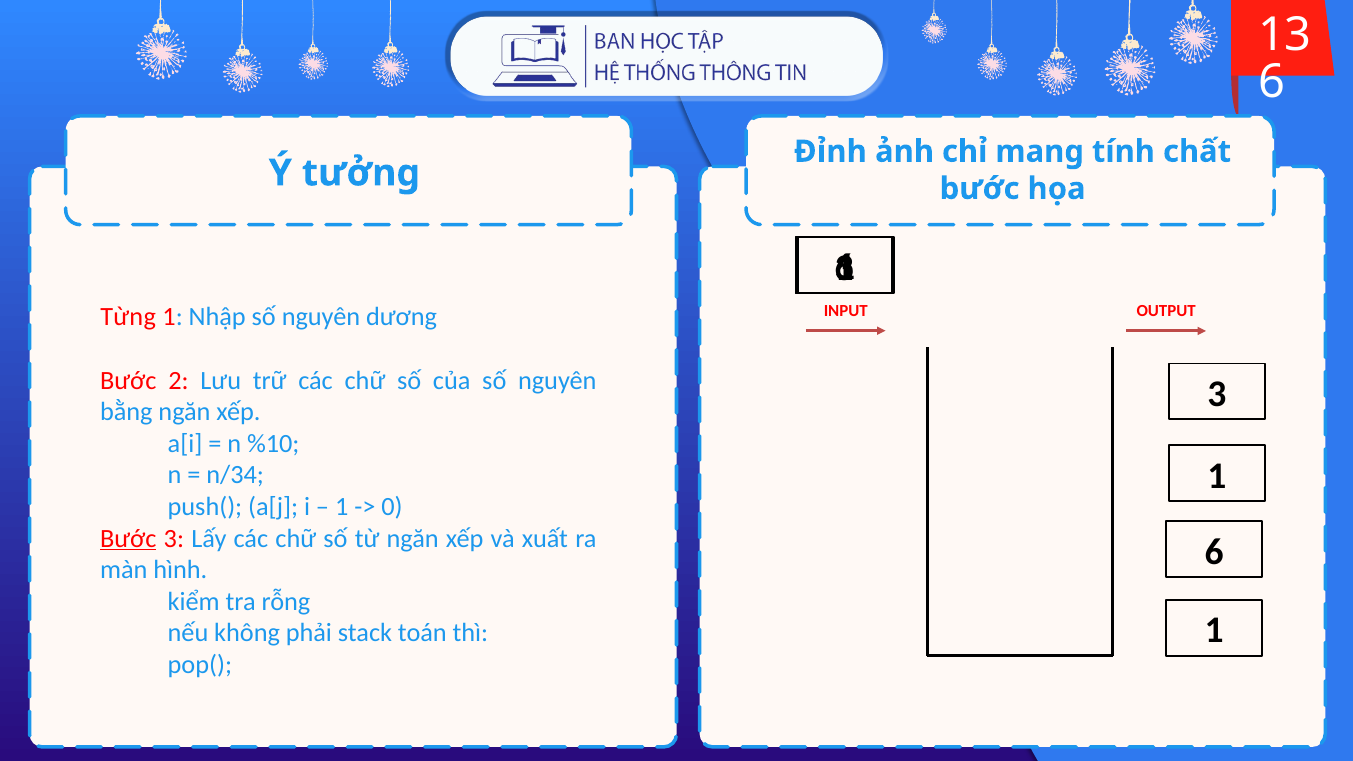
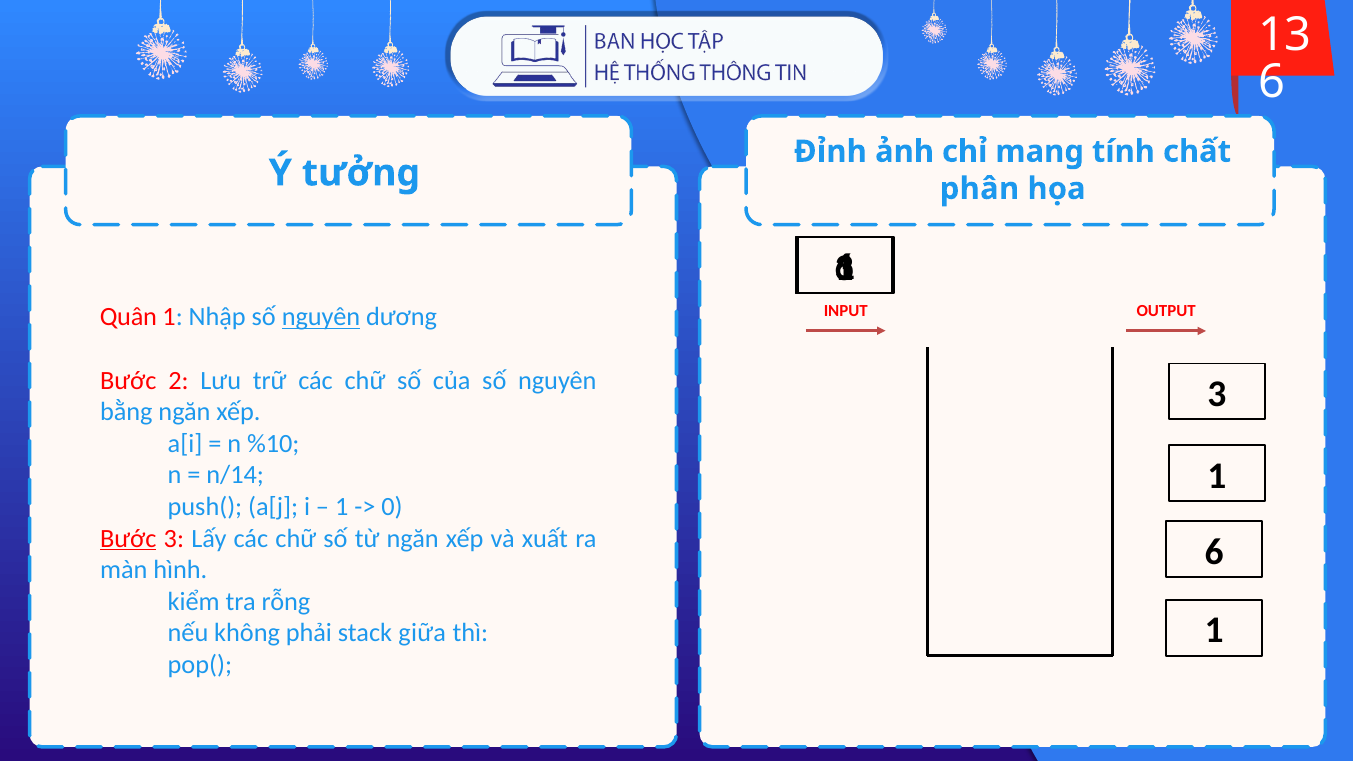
bước: bước -> phân (979, 189)
Từng: Từng -> Quân (128, 317)
nguyên underline: none -> present (321, 317)
n/34: n/34 -> n/14 (235, 475)
toán: toán -> giữa (422, 633)
